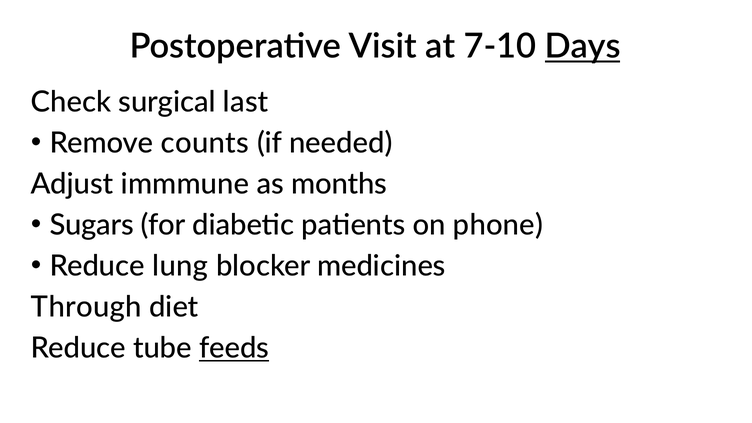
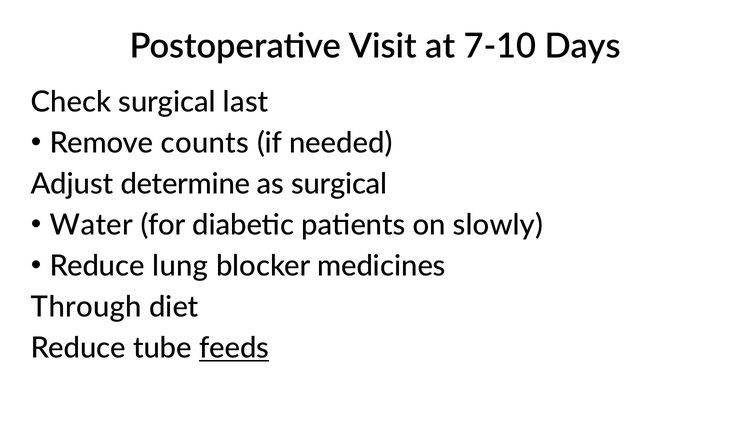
Days underline: present -> none (583, 47)
immmune: immmune -> determine (185, 184)
as months: months -> surgical (339, 184)
Sugars: Sugars -> Water (91, 225)
phone: phone -> slowly (498, 225)
